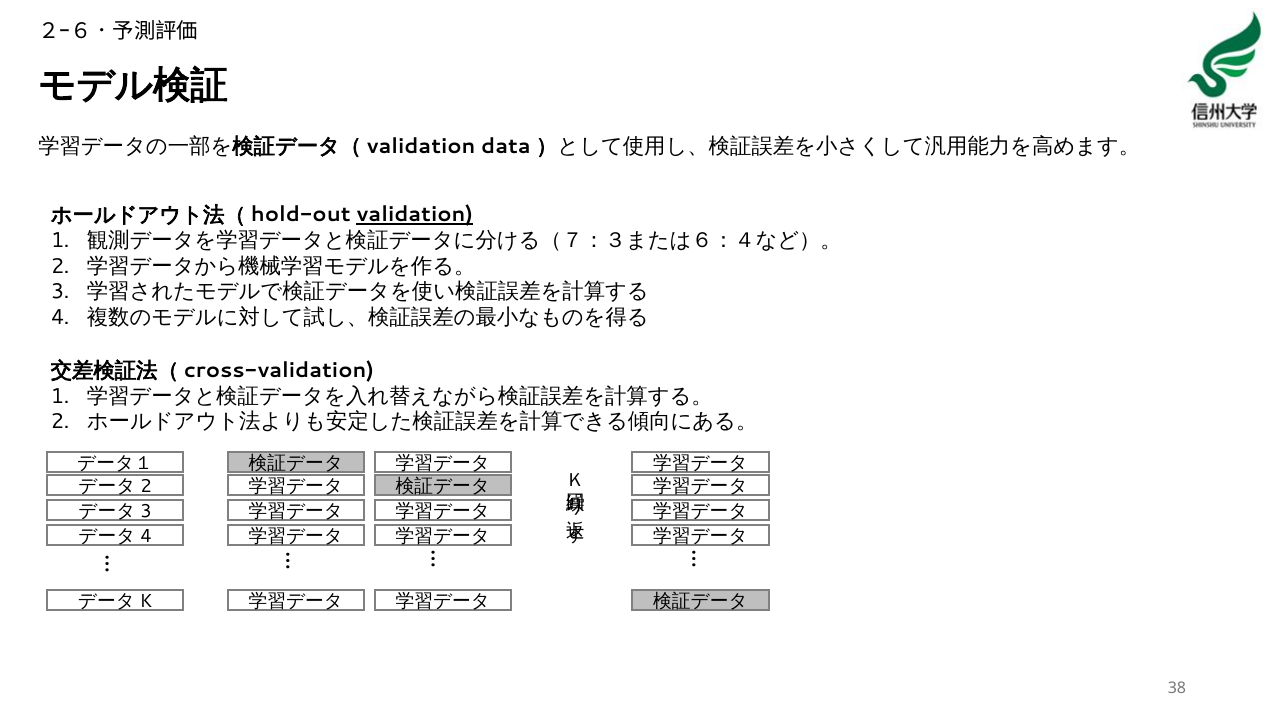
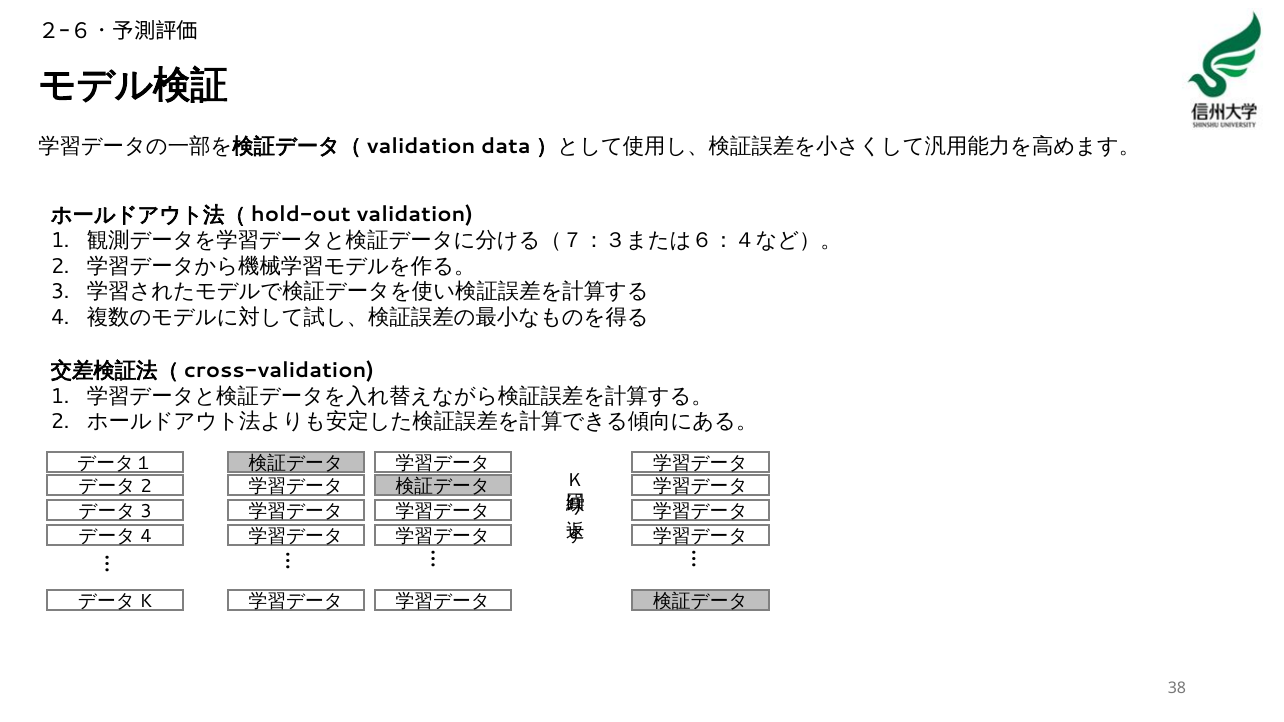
validation underline: present -> none (415, 215)
